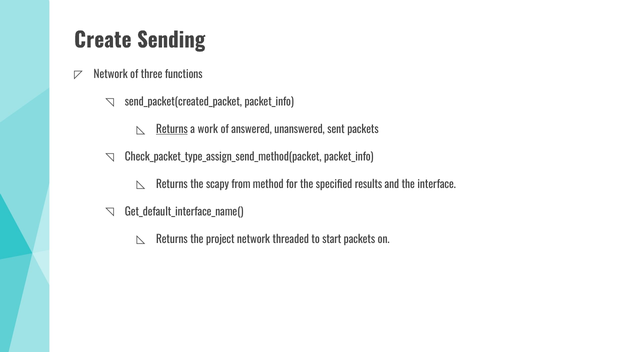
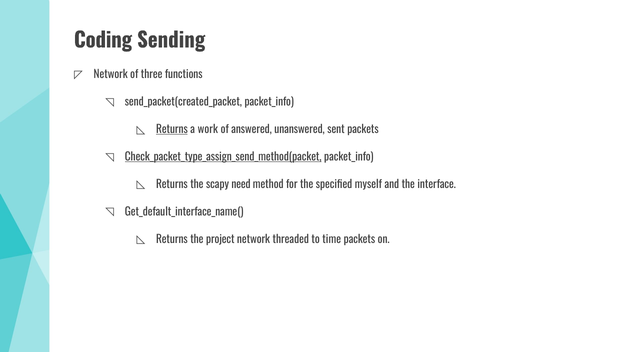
Create: Create -> Coding (103, 41)
Check_packet_type_assign_send_method(packet underline: none -> present (223, 157)
from: from -> need (241, 184)
results: results -> myself (368, 184)
start: start -> time (332, 239)
